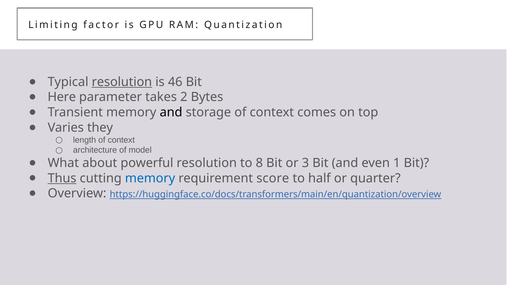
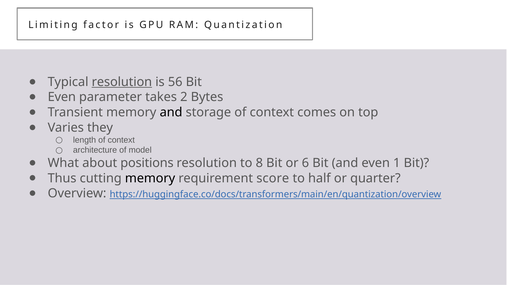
46: 46 -> 56 (175, 82)
Here: Here -> Even (62, 97)
powerful: powerful -> positions (147, 163)
3: 3 -> 6 (305, 163)
Thus underline: present -> none (62, 178)
memory colour: blue -> black (150, 178)
